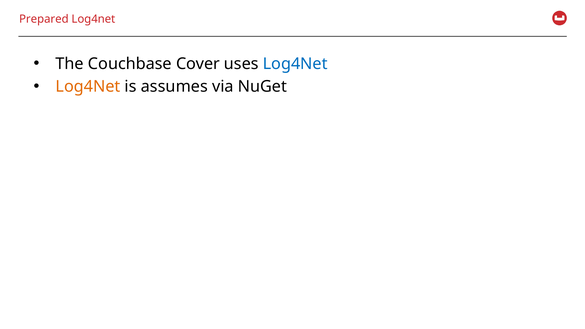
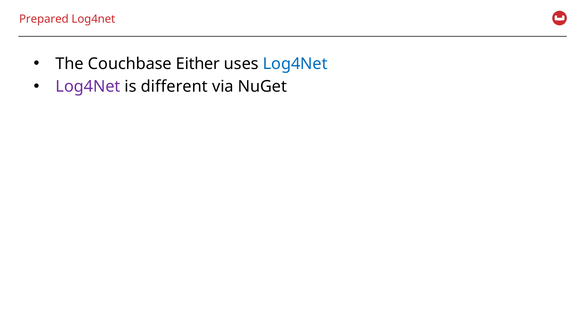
Cover: Cover -> Either (198, 64)
Log4Net colour: orange -> purple (88, 87)
assumes: assumes -> different (174, 87)
